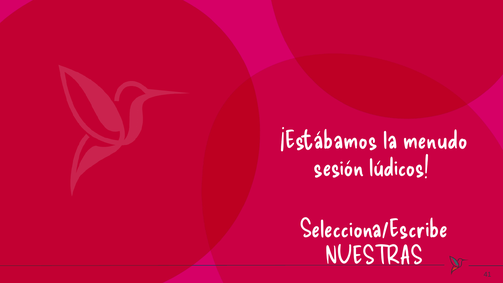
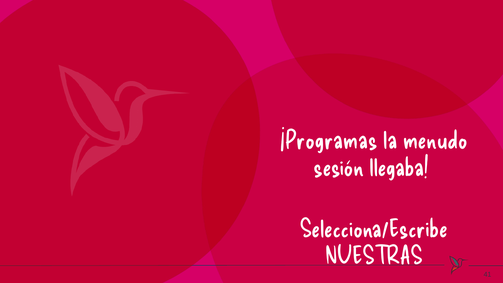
¡Estábamos: ¡Estábamos -> ¡Programas (329, 141)
lúdicos: lúdicos -> llegaba (399, 168)
